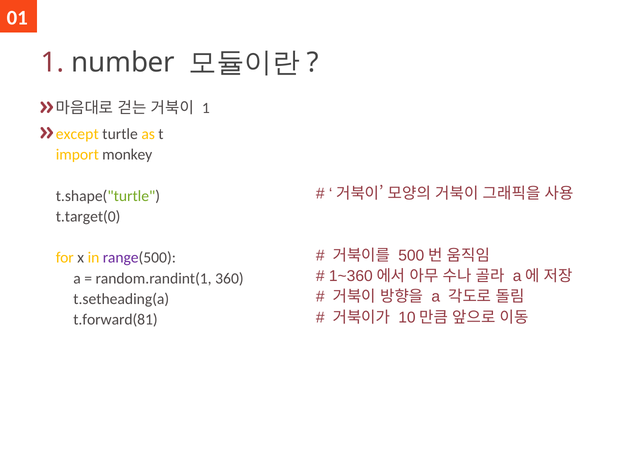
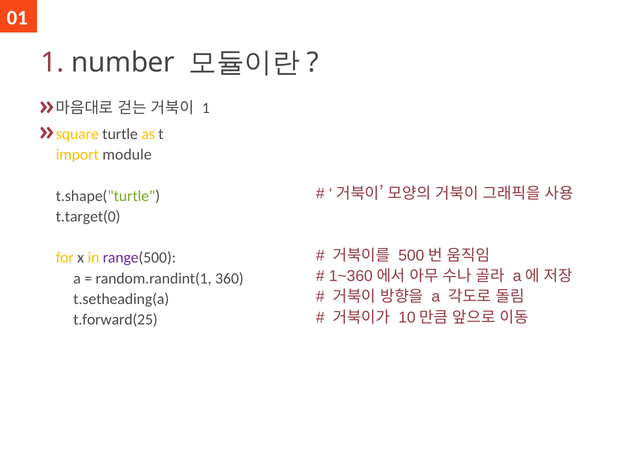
except: except -> square (77, 134)
monkey: monkey -> module (127, 155)
t.forward(81: t.forward(81 -> t.forward(25 (115, 319)
